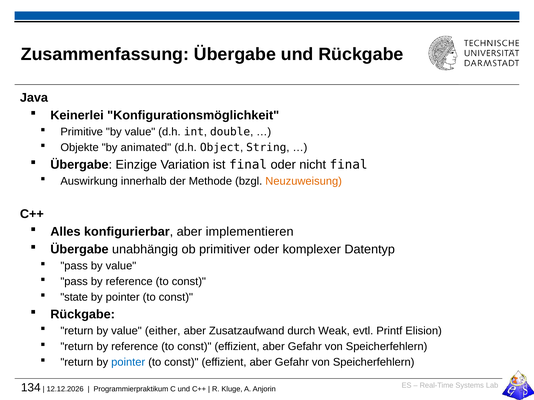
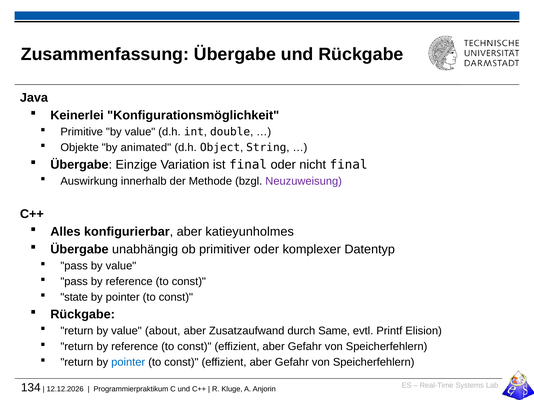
Neuzuweisung colour: orange -> purple (304, 181)
implementieren: implementieren -> katieyunholmes (250, 232)
either: either -> about (163, 331)
Weak: Weak -> Same (334, 331)
